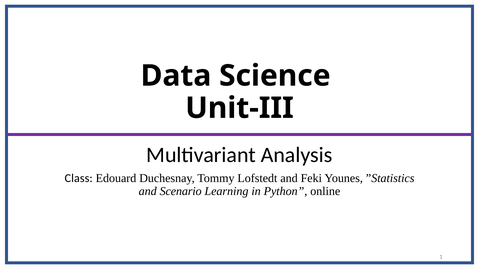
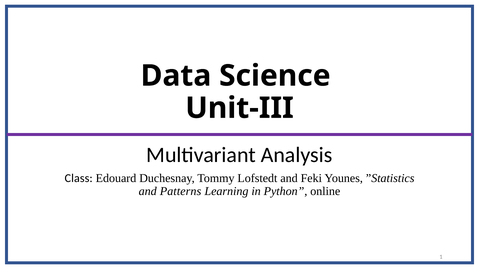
Scenario: Scenario -> Patterns (181, 191)
